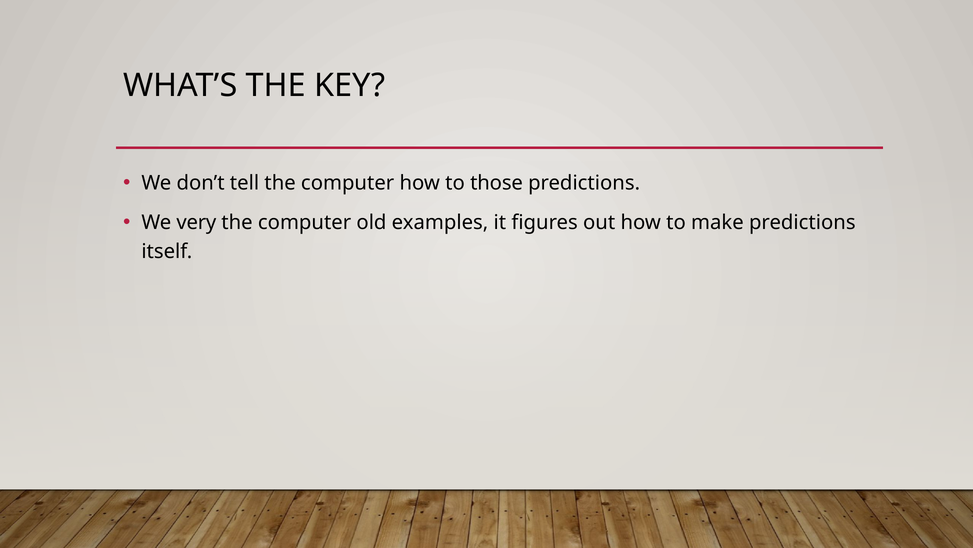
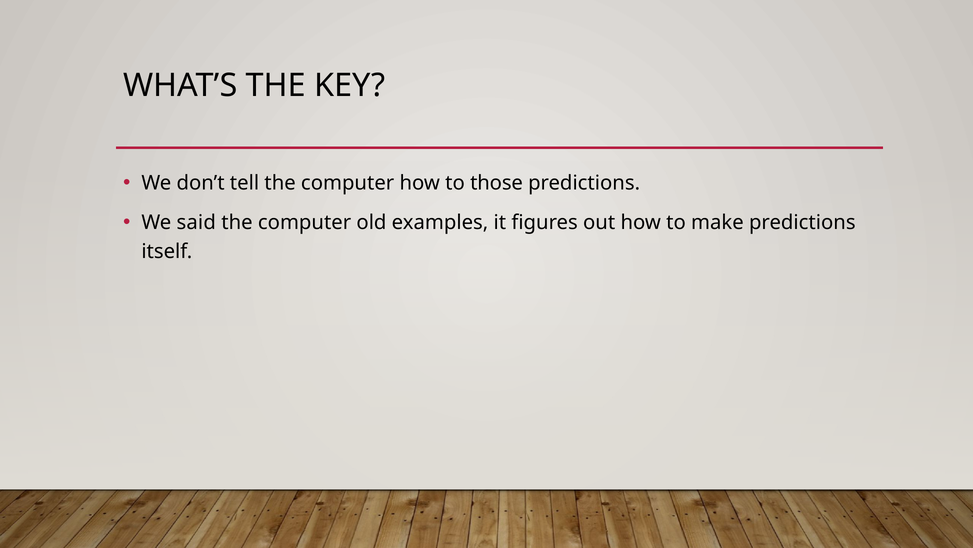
very: very -> said (196, 222)
